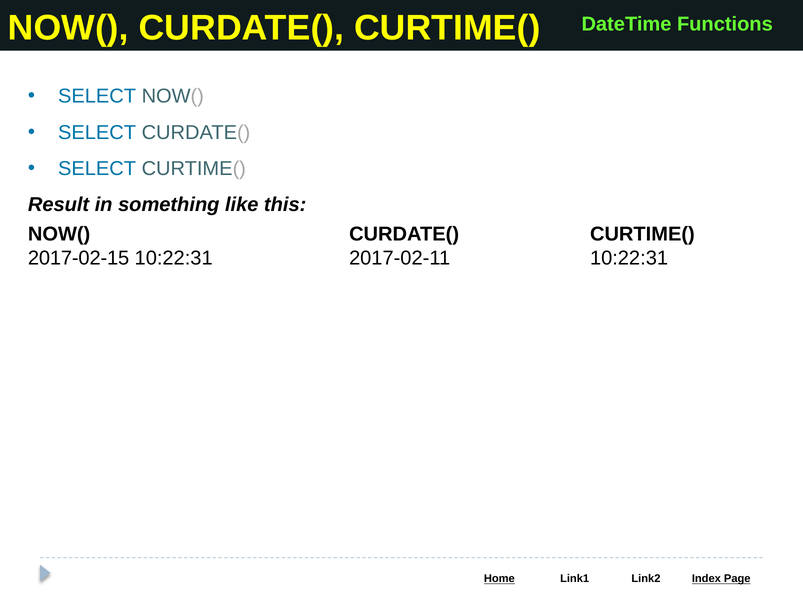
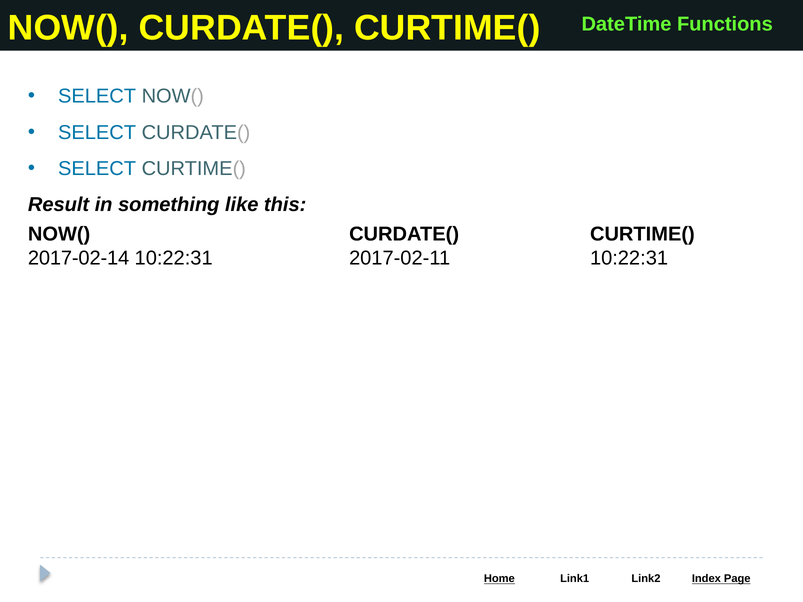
2017-02-15: 2017-02-15 -> 2017-02-14 (79, 258)
